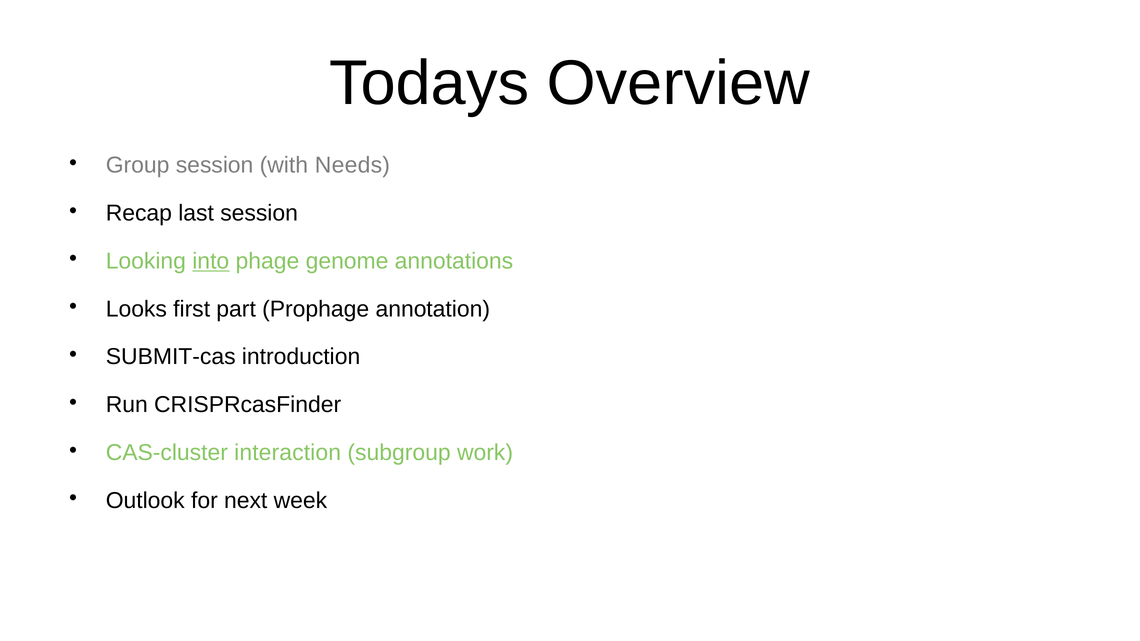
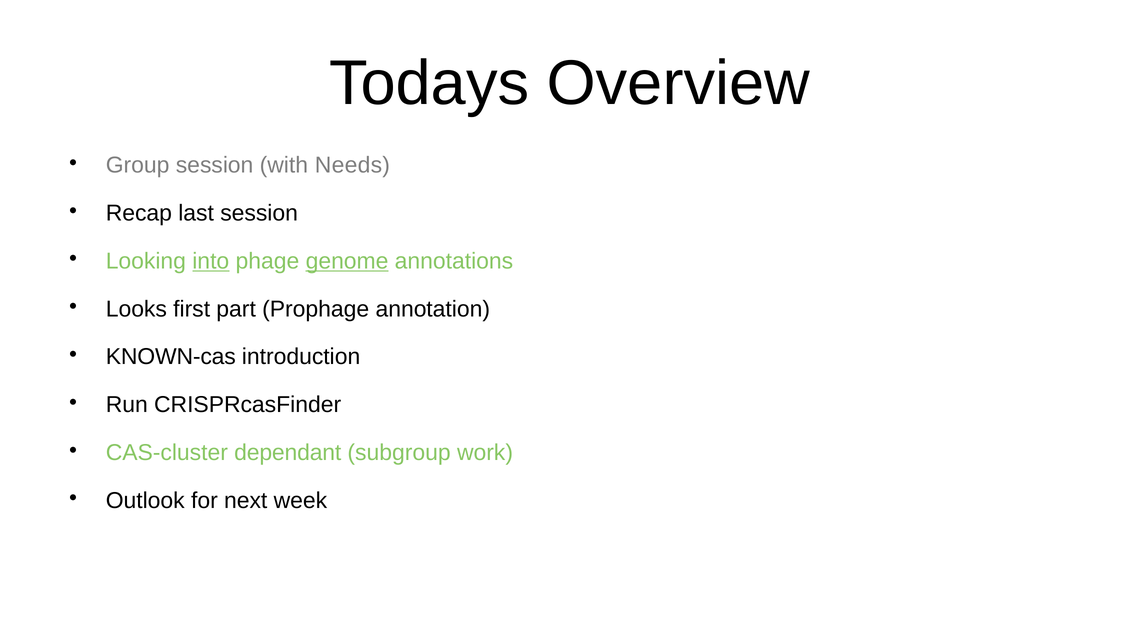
genome underline: none -> present (347, 261)
SUBMIT-cas: SUBMIT-cas -> KNOWN-cas (171, 357)
interaction: interaction -> dependant (288, 453)
